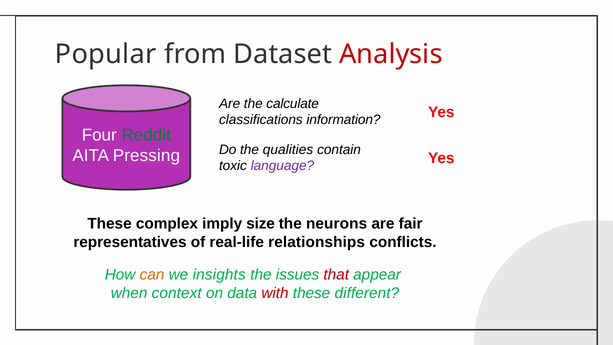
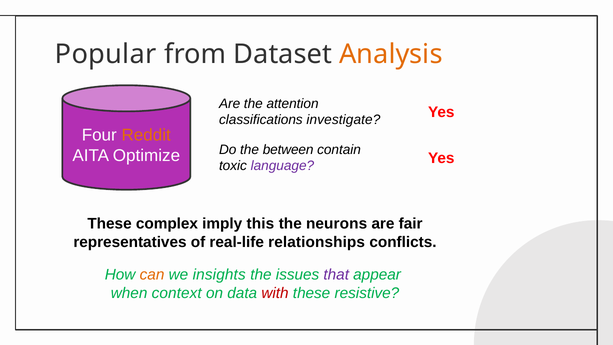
Analysis colour: red -> orange (391, 54)
calculate: calculate -> attention (293, 104)
information: information -> investigate (343, 120)
Reddit colour: green -> orange (146, 135)
qualities: qualities -> between (288, 150)
Pressing: Pressing -> Optimize (146, 155)
size: size -> this (260, 224)
that colour: red -> purple (336, 275)
different: different -> resistive (367, 293)
